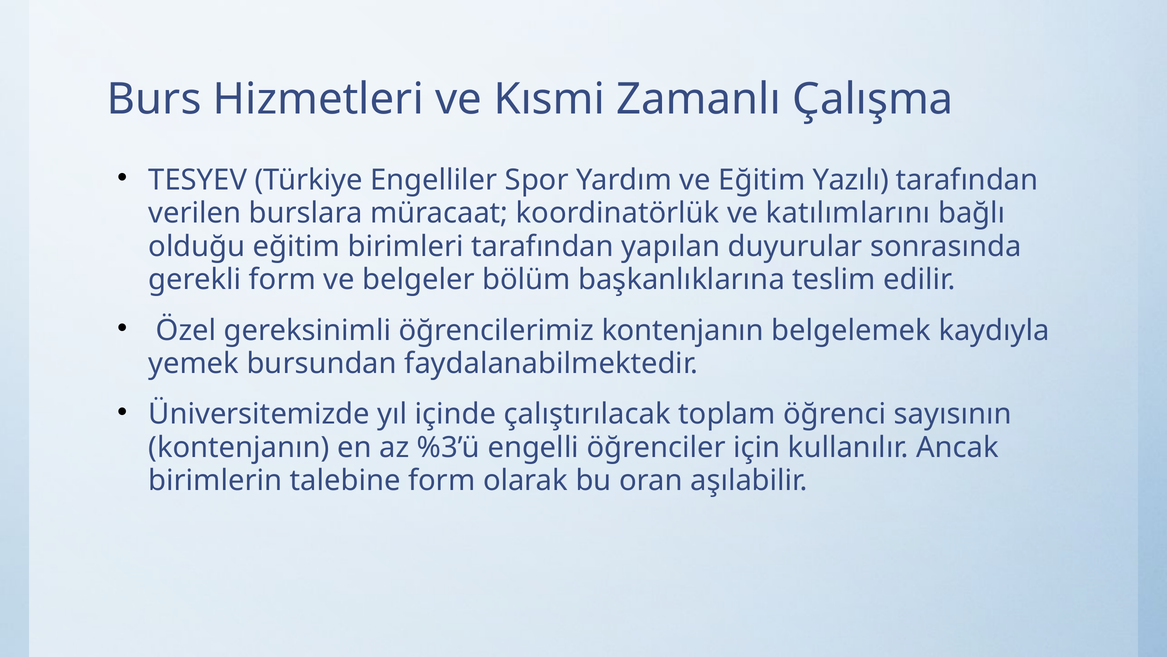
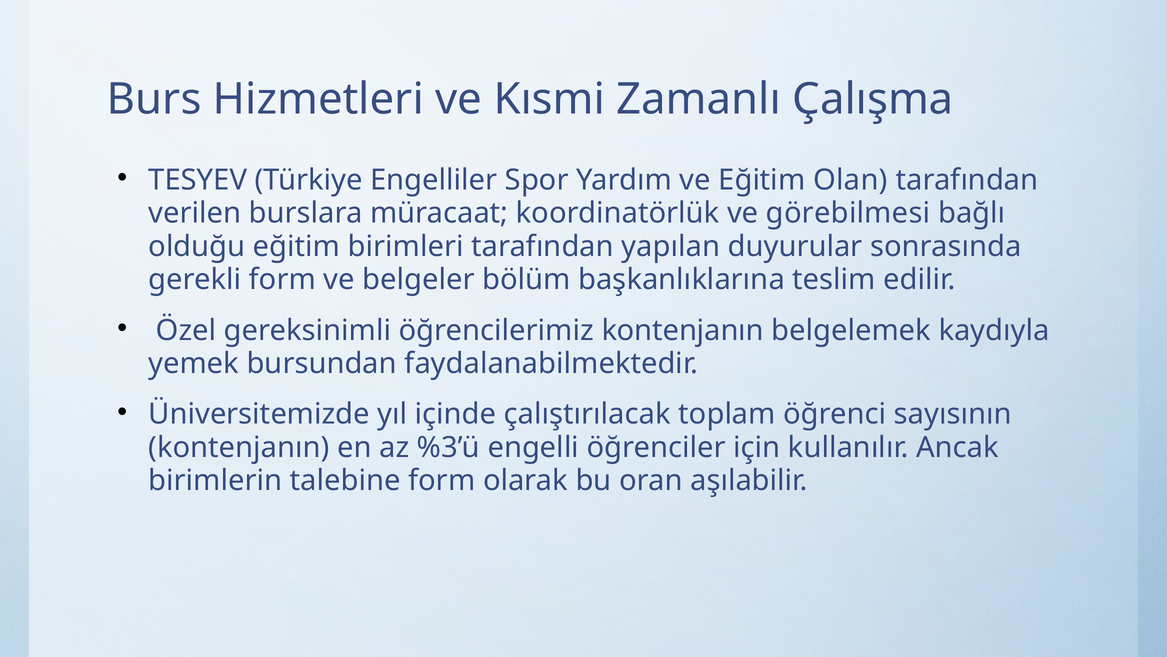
Yazılı: Yazılı -> Olan (850, 180)
katılımlarını: katılımlarını -> görebilmesi (848, 213)
